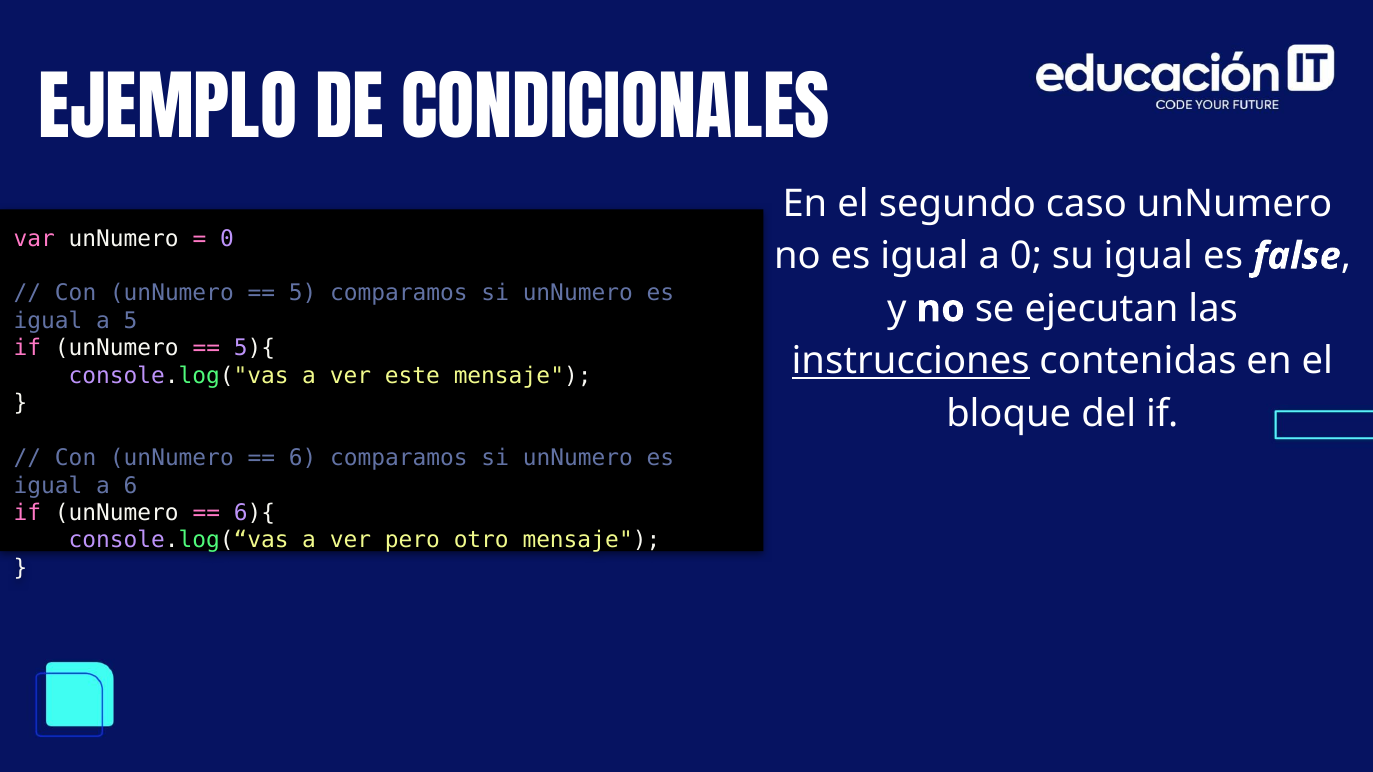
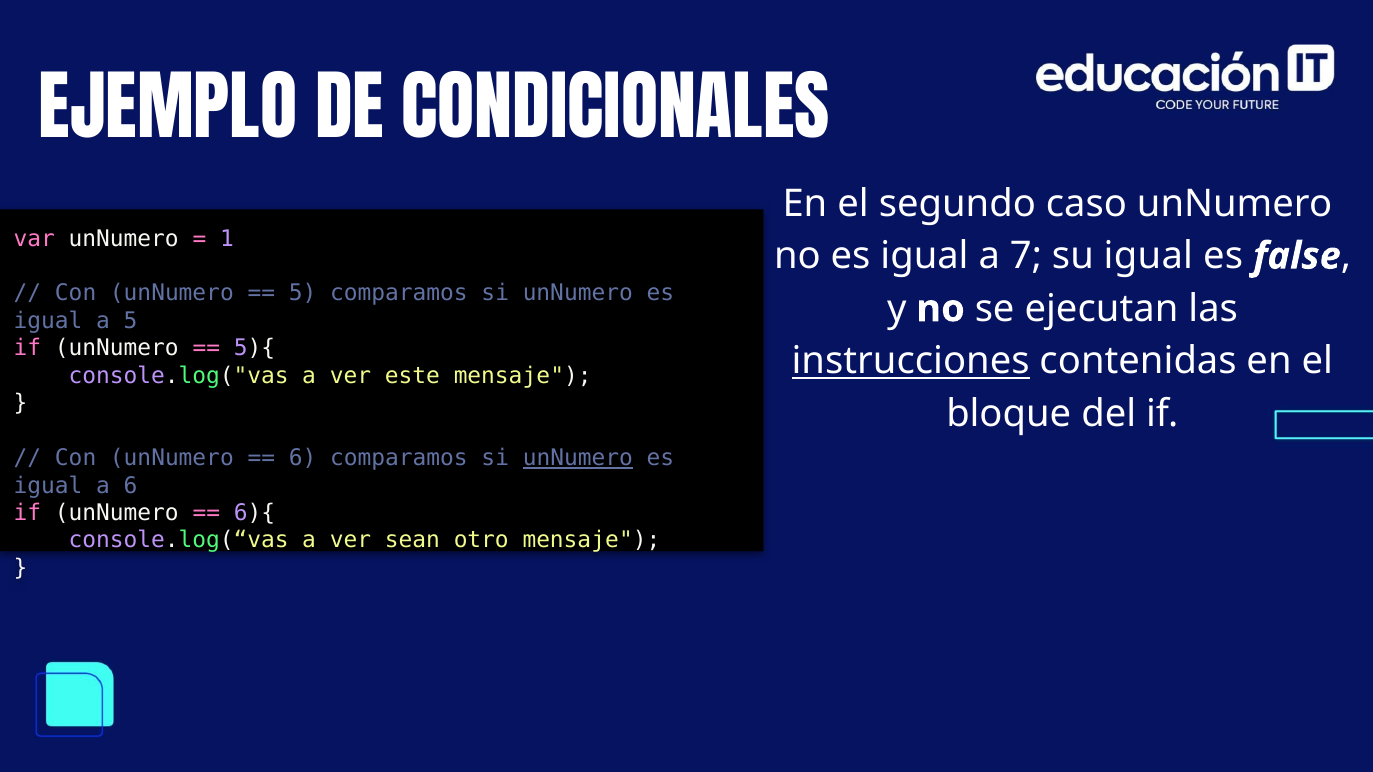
0: 0 -> 1 (227, 239)
a 0: 0 -> 7 (1026, 256)
unNumero underline: none -> present (578, 458)
pero: pero -> sean (412, 541)
